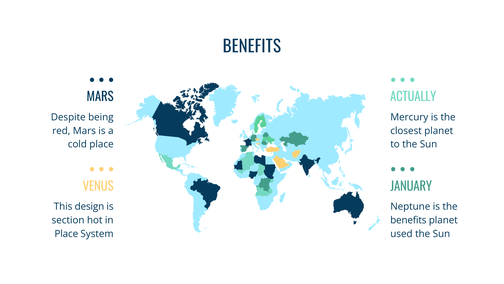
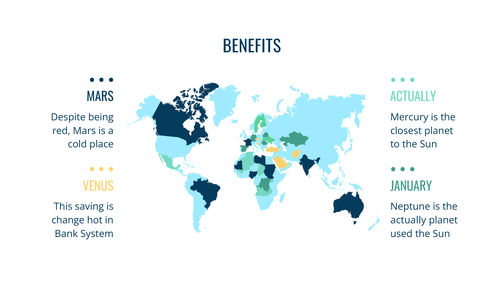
design: design -> saving (89, 206)
section: section -> change (68, 220)
benefits: benefits -> actually (408, 220)
Place: Place -> Bank (66, 233)
